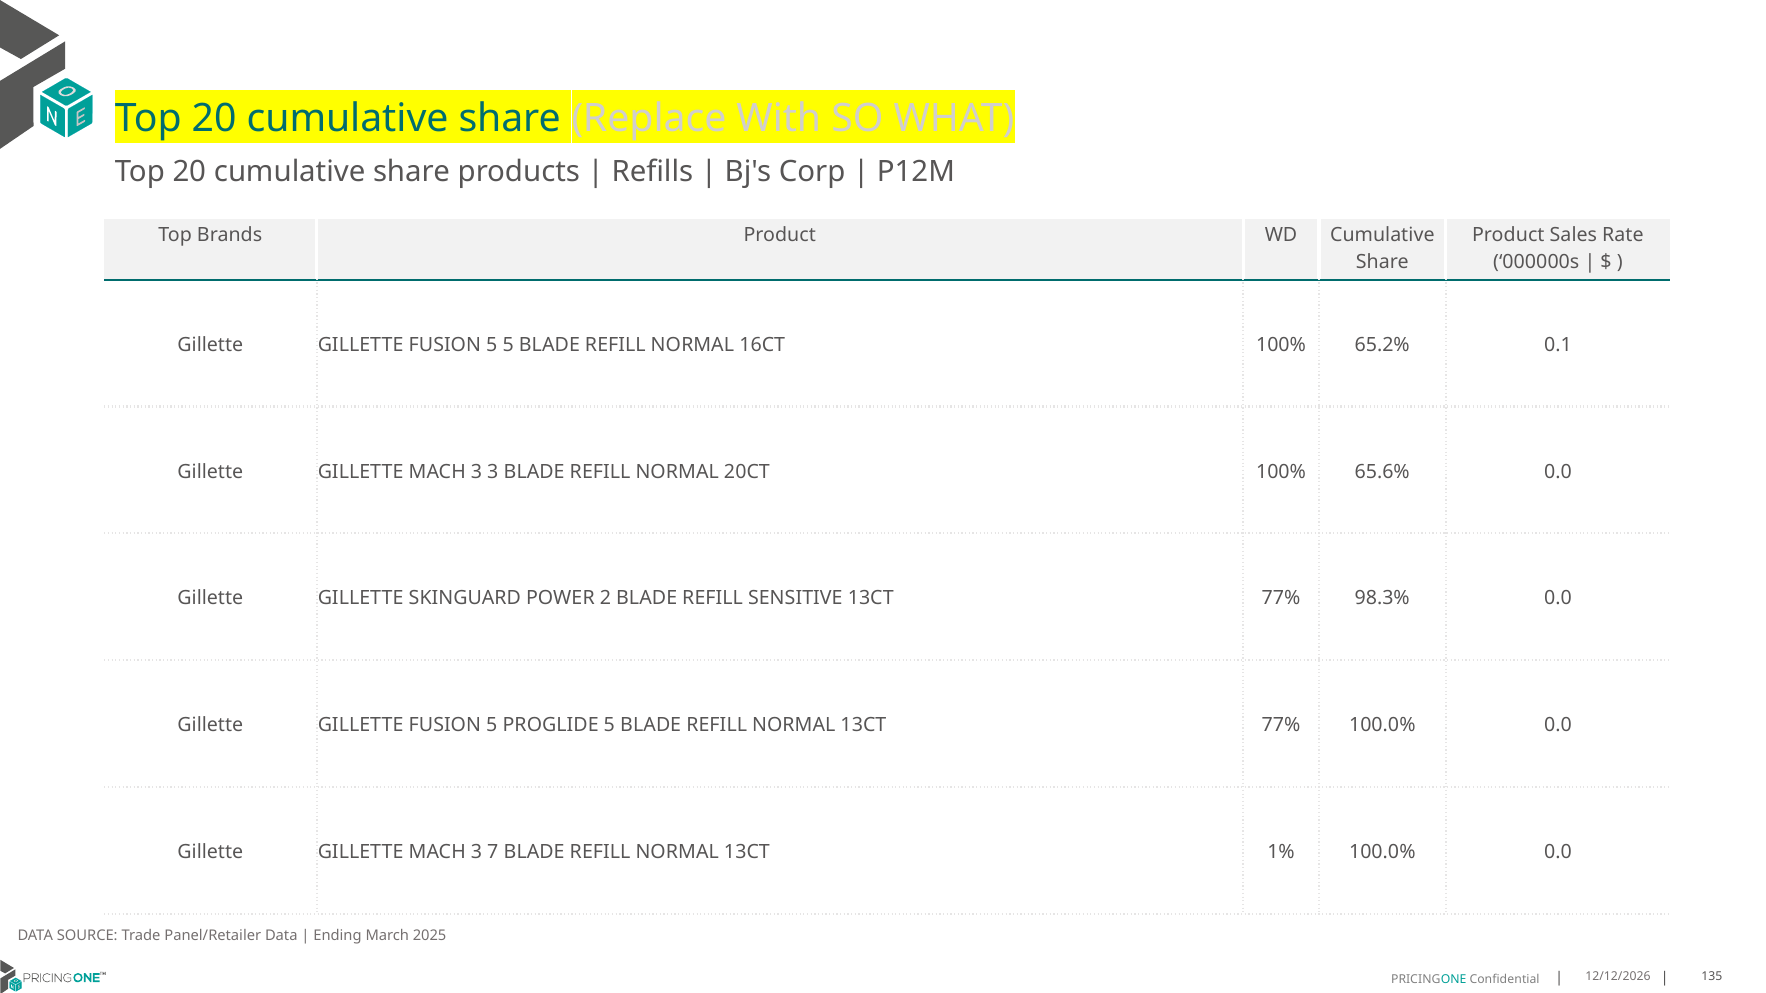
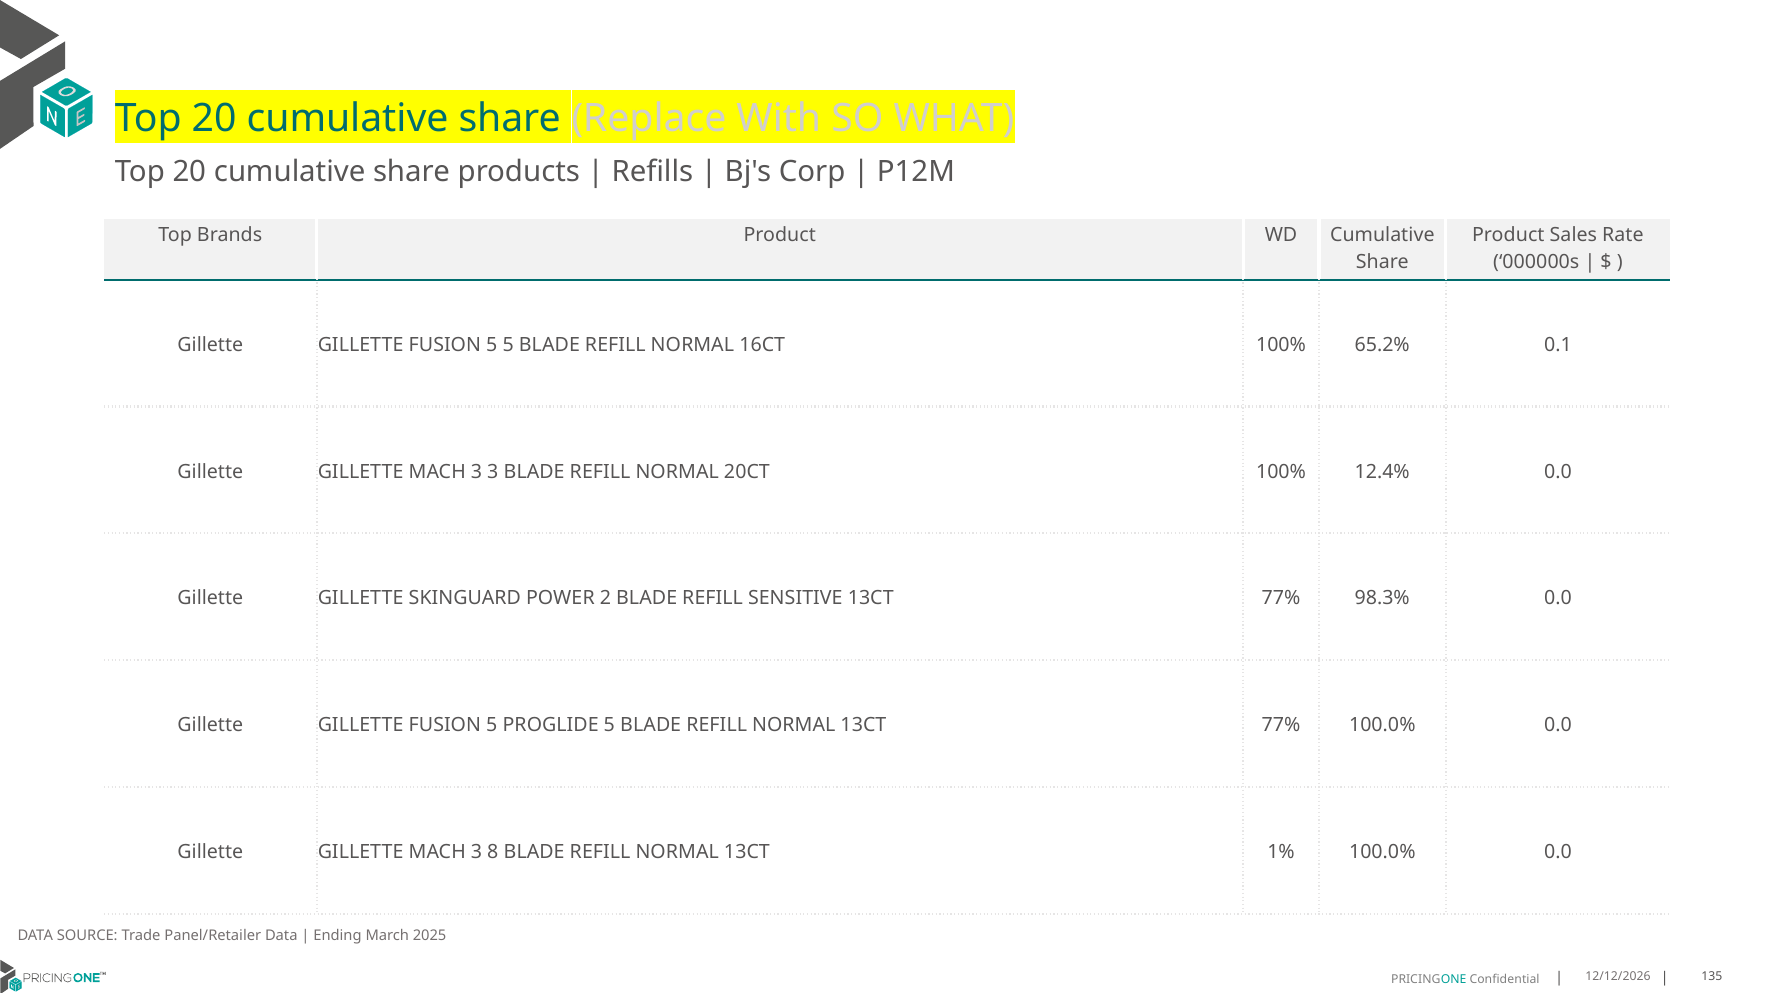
65.6%: 65.6% -> 12.4% (1382, 472)
7: 7 -> 8 (493, 852)
